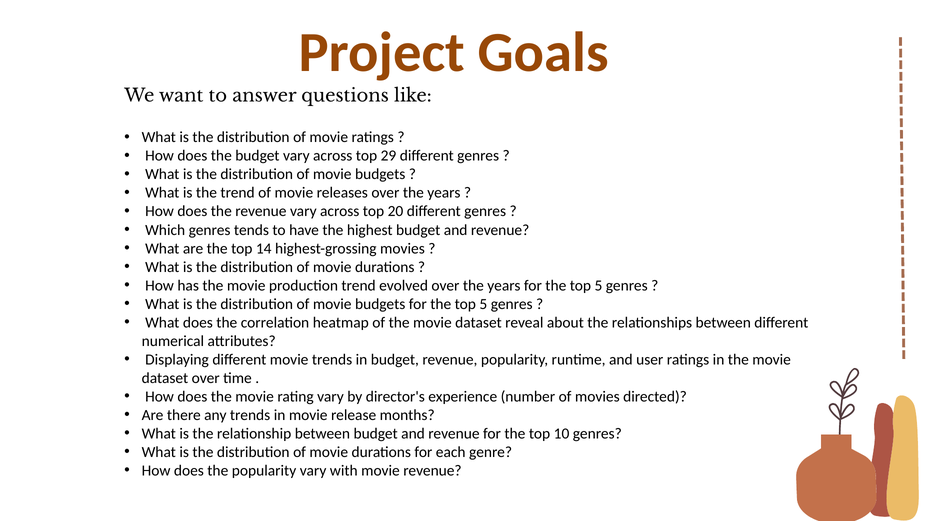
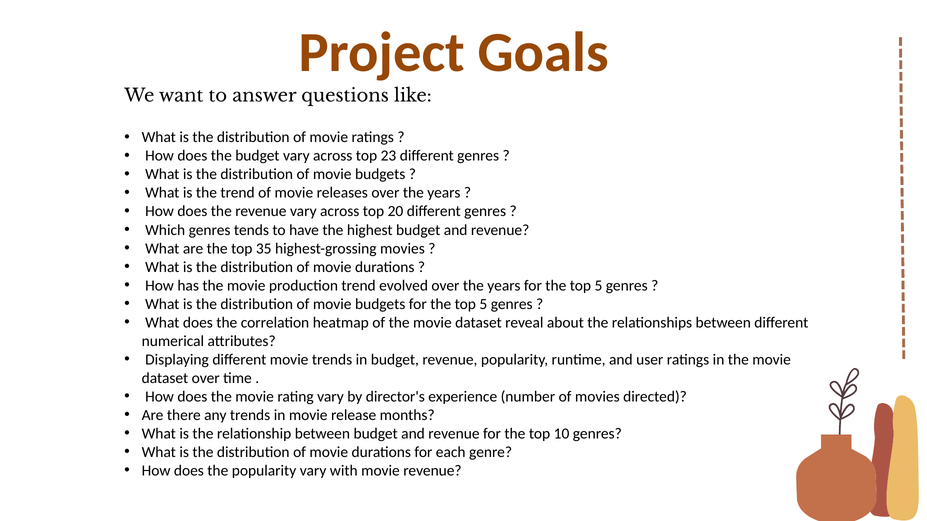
29: 29 -> 23 (388, 156)
14: 14 -> 35 (264, 249)
